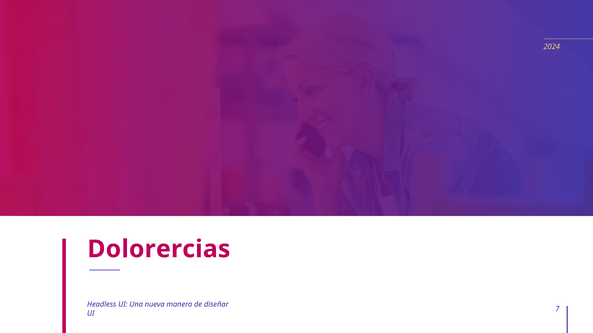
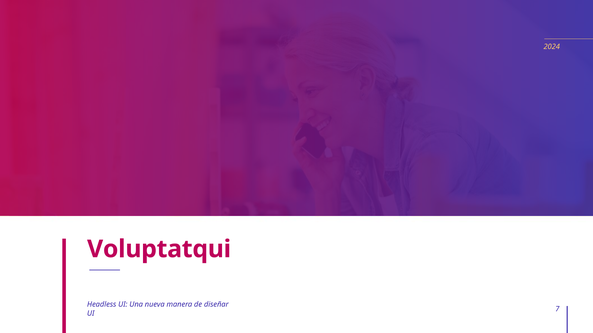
Dolorercias: Dolorercias -> Voluptatqui (159, 250)
